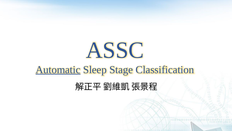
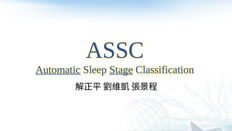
Stage underline: none -> present (121, 69)
